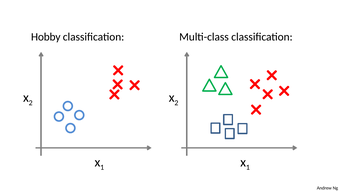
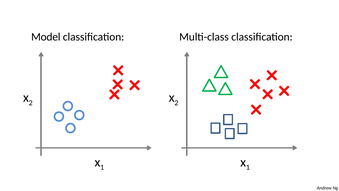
Hobby: Hobby -> Model (46, 37)
